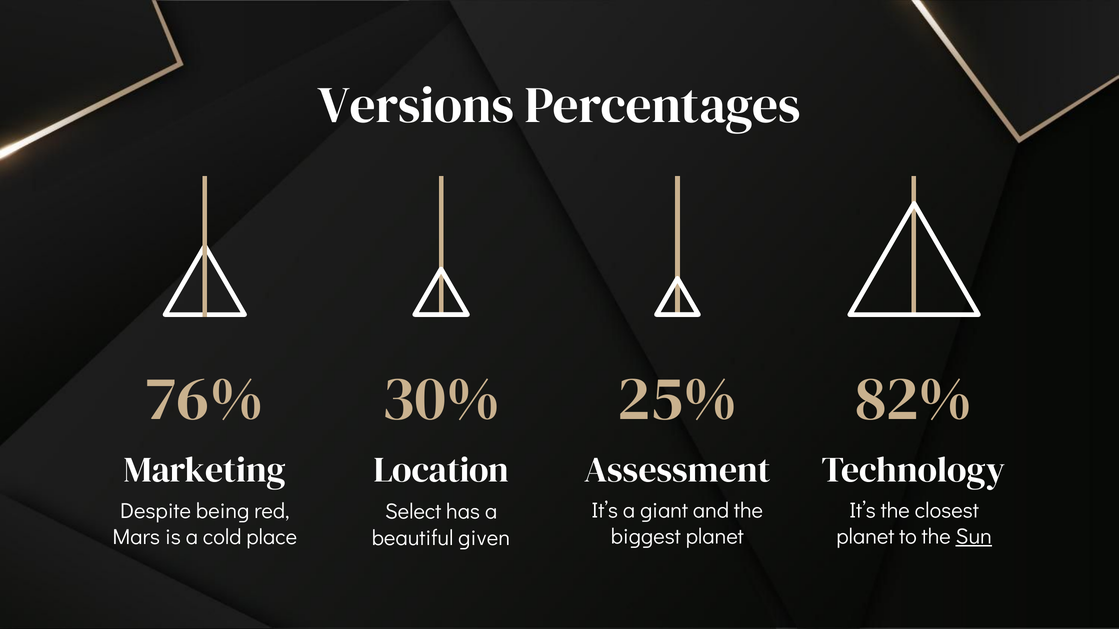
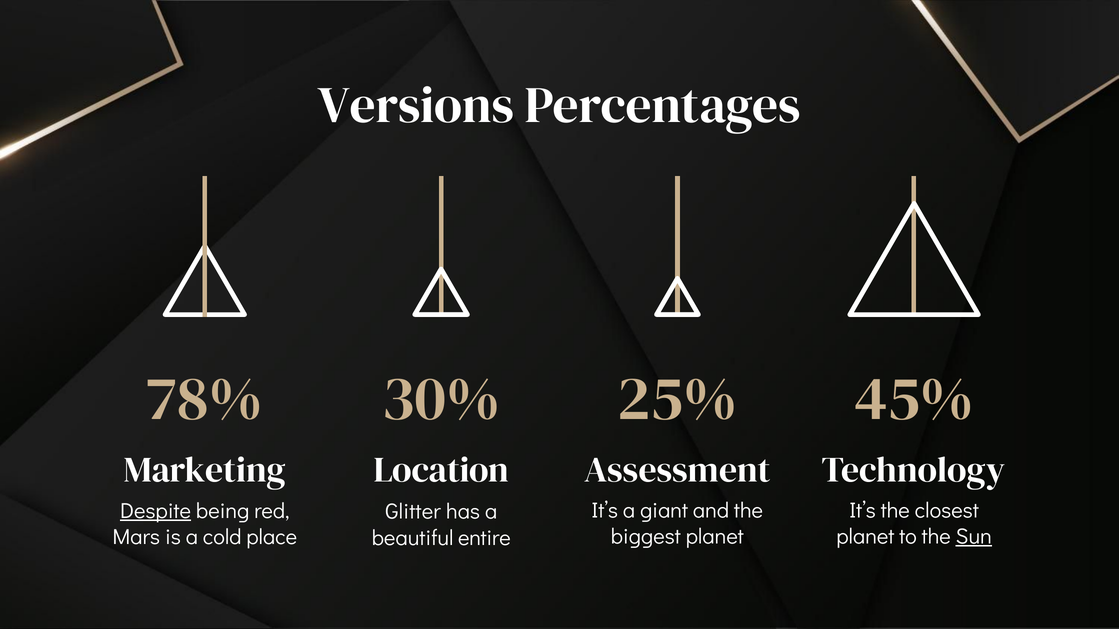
76%: 76% -> 78% (205, 399)
82%: 82% -> 45% (914, 399)
Despite underline: none -> present (156, 511)
Select: Select -> Glitter (413, 512)
given: given -> entire (484, 538)
